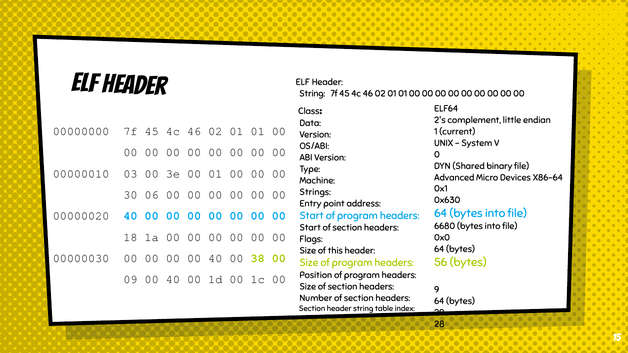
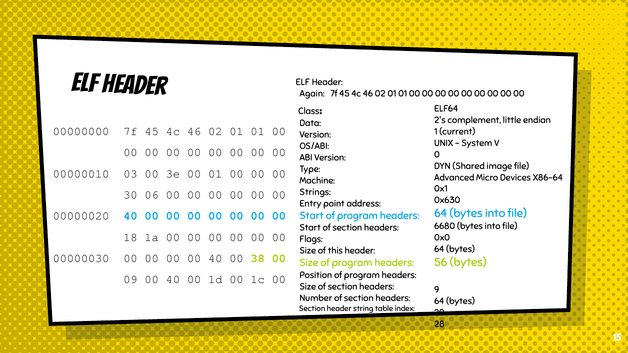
String: String -> Again (312, 94)
binary: binary -> image (499, 166)
